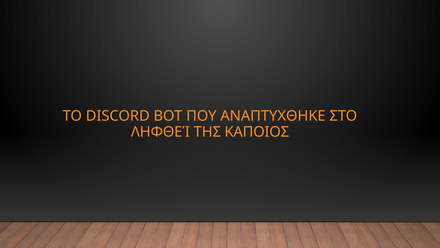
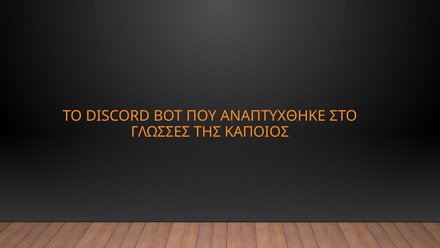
ΛΗΦΘΕΊ: ΛΗΦΘΕΊ -> ΓΛΩΣΣΕΣ (160, 132)
